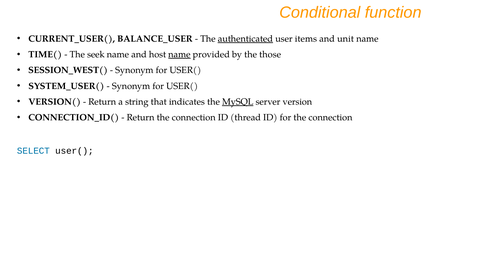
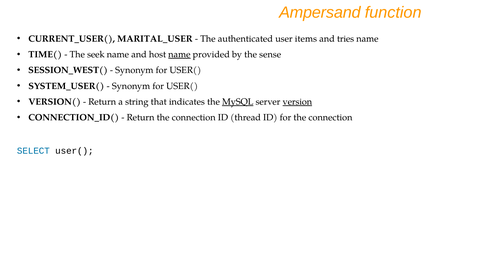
Conditional: Conditional -> Ampersand (320, 13)
BALANCE_USER: BALANCE_USER -> MARITAL_USER (155, 39)
authenticated underline: present -> none (245, 39)
unit: unit -> tries (346, 39)
those: those -> sense (270, 55)
version underline: none -> present (297, 102)
